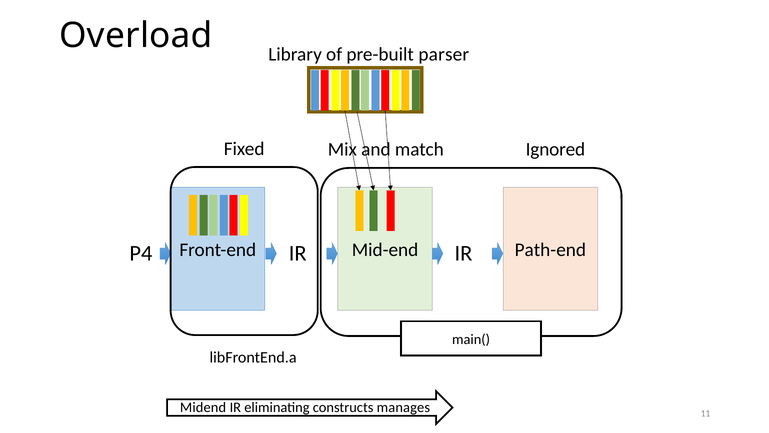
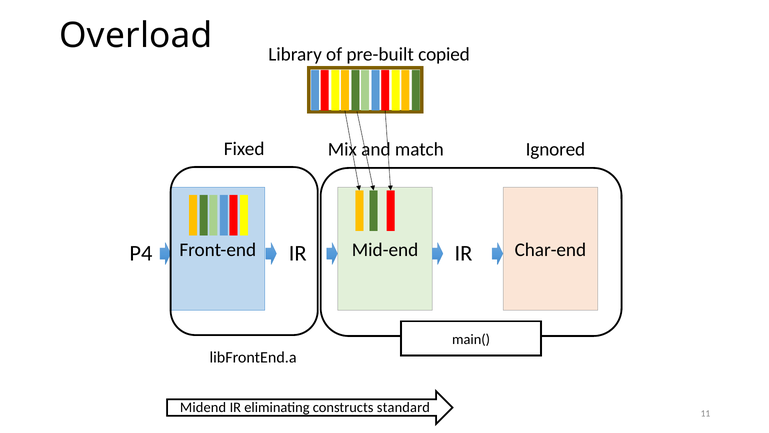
parser: parser -> copied (444, 54)
Path-end: Path-end -> Char-end (550, 250)
manages: manages -> standard (403, 407)
